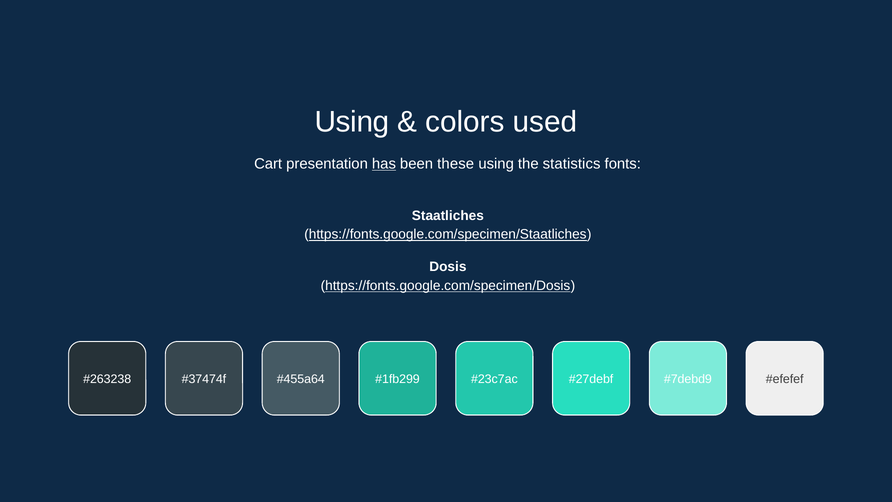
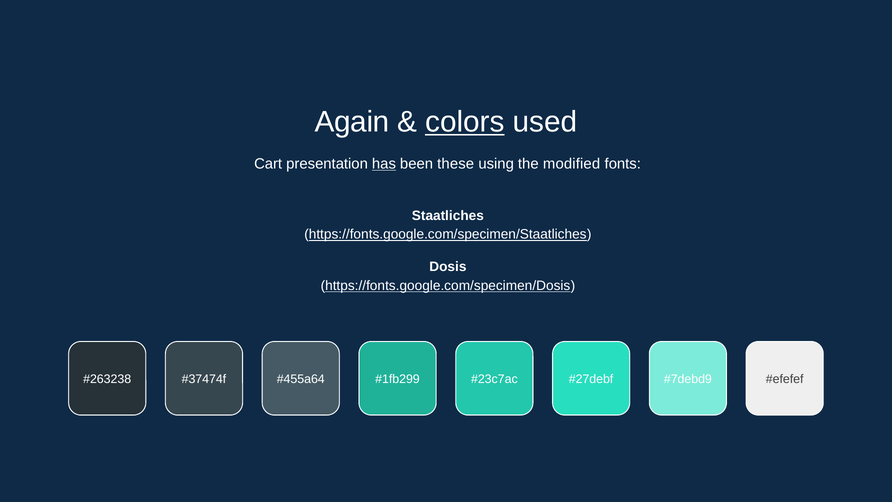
Using: Using -> Again (352, 122)
colors underline: none -> present (465, 122)
statistics: statistics -> modified (572, 164)
